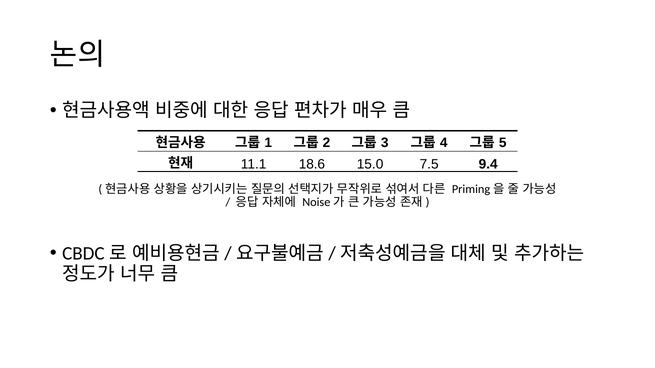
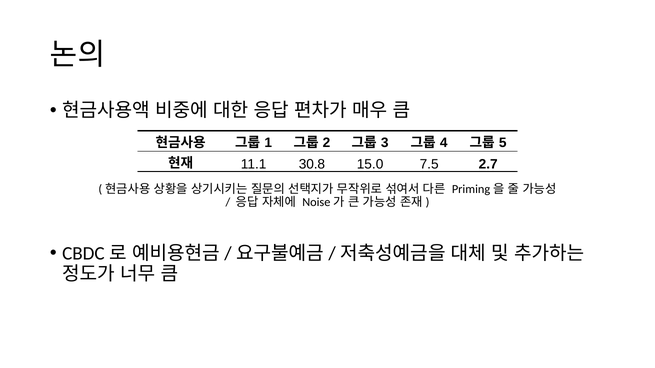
18.6: 18.6 -> 30.8 (312, 164)
9.4: 9.4 -> 2.7 (488, 164)
